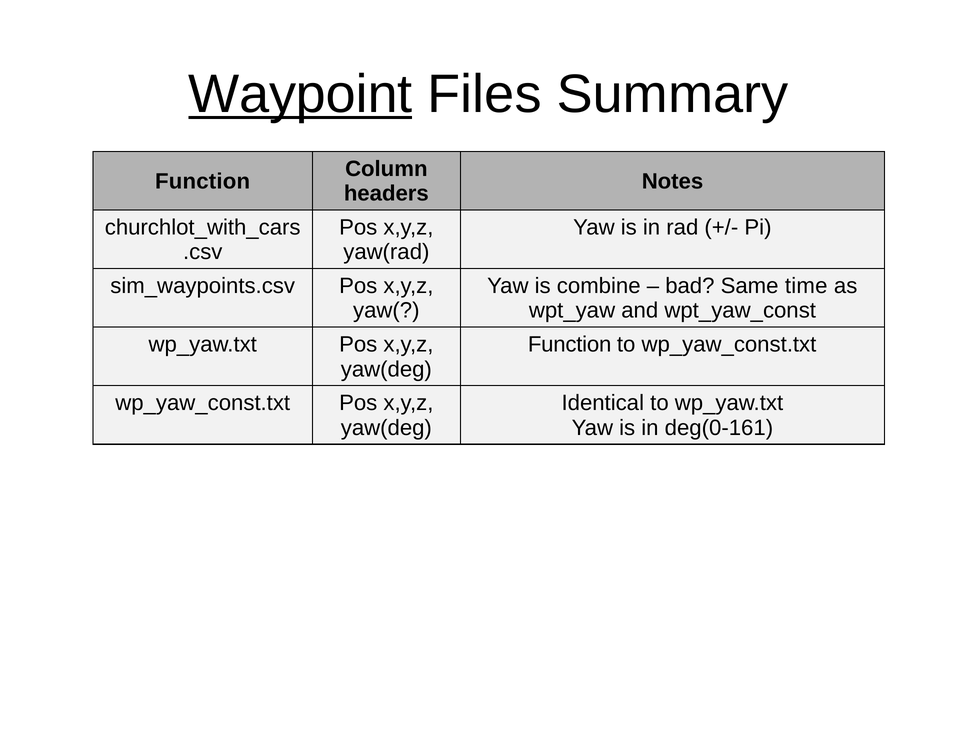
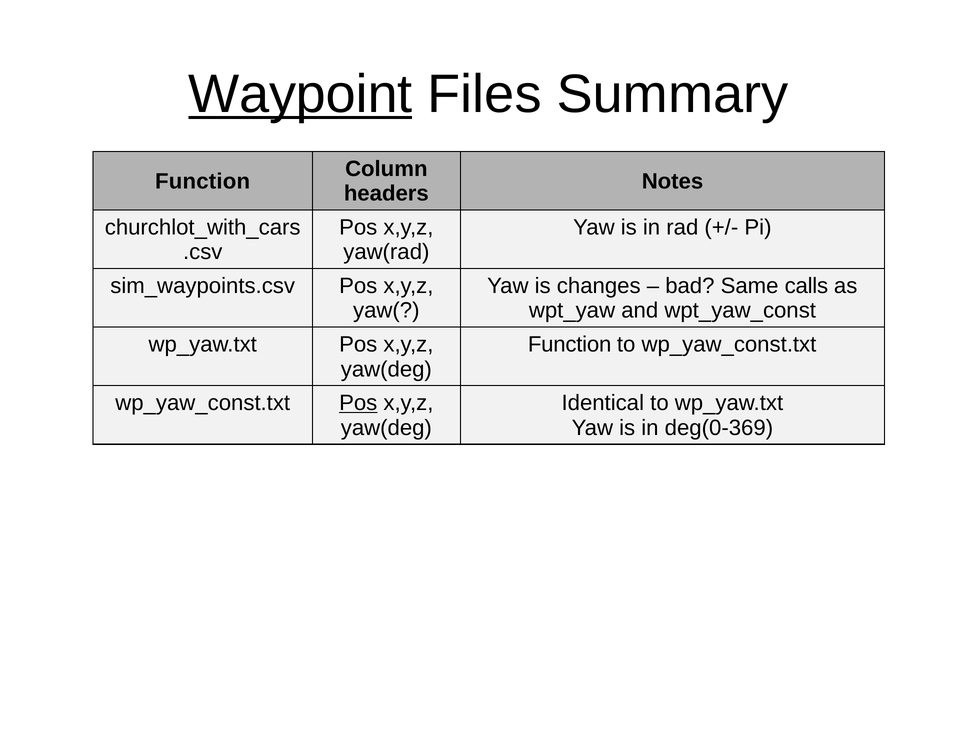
combine: combine -> changes (599, 286)
time: time -> calls (806, 286)
Pos underline: none -> present (358, 403)
deg(0-161: deg(0-161 -> deg(0-369 (719, 428)
